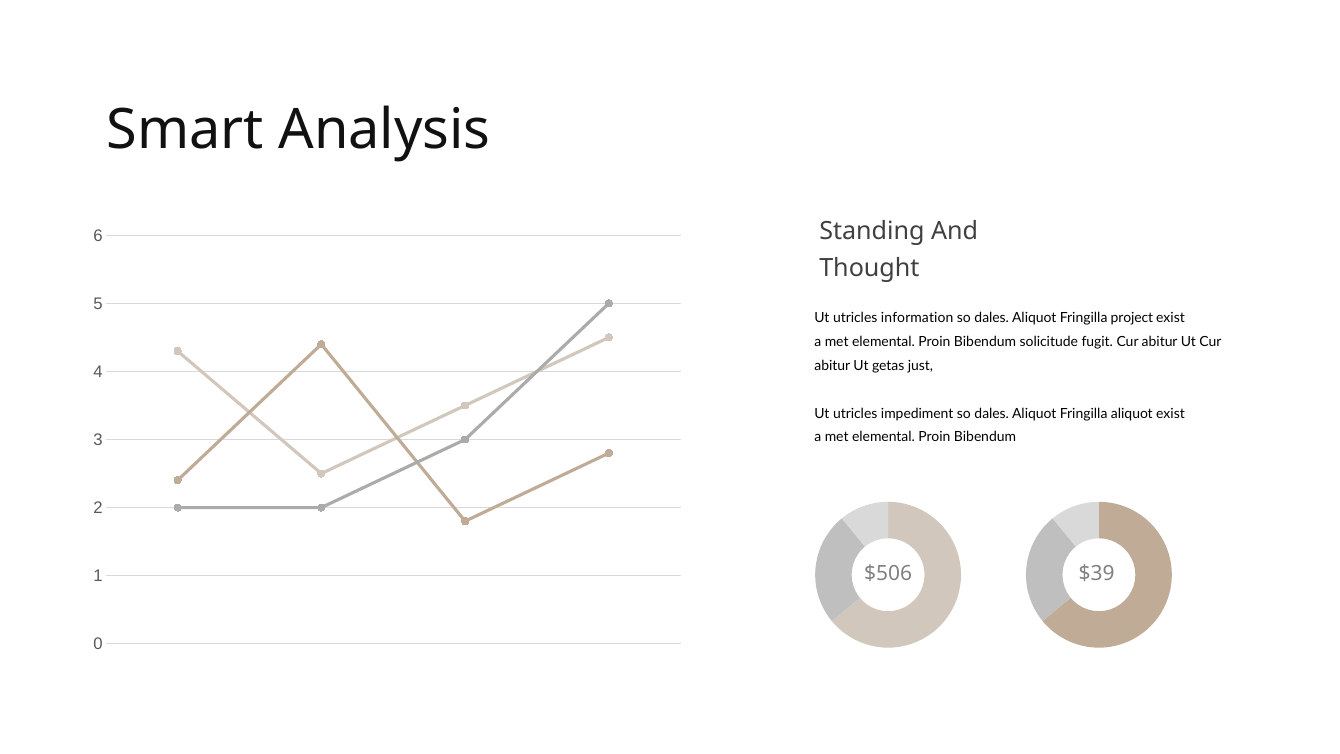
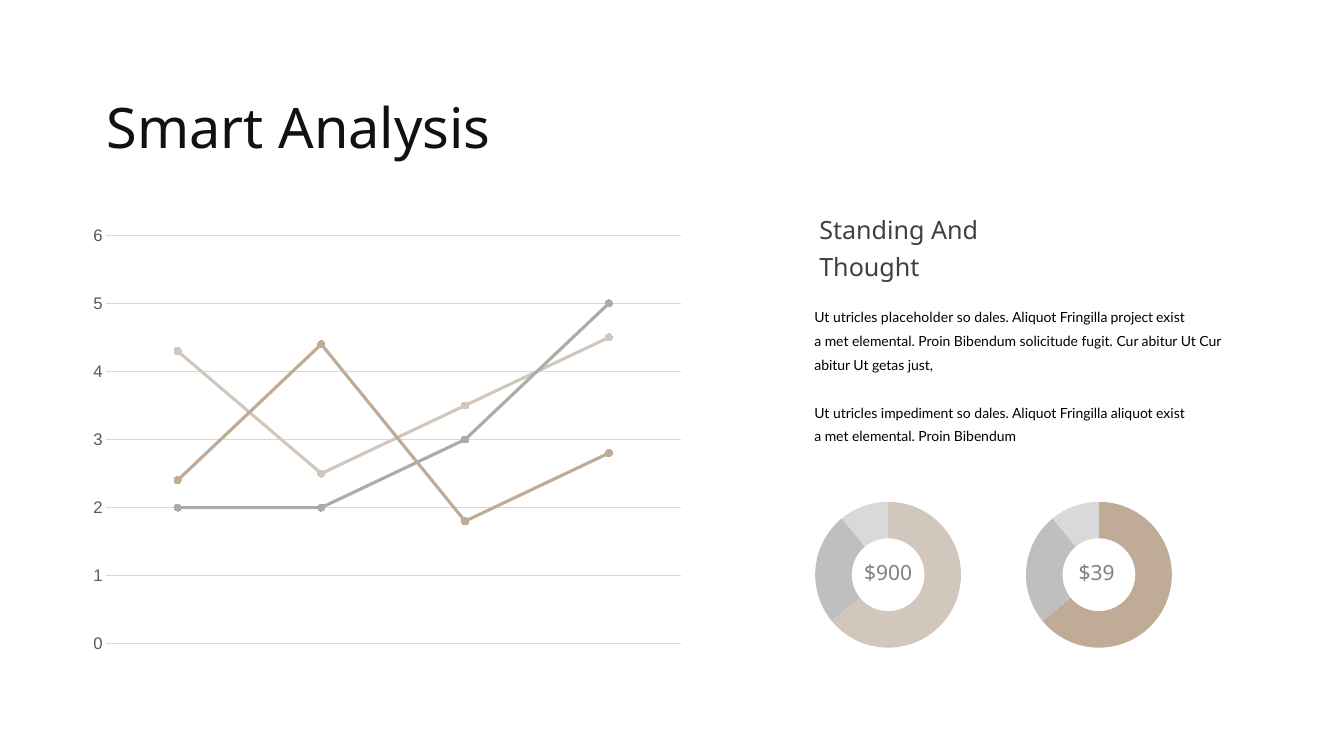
information: information -> placeholder (917, 318)
$506: $506 -> $900 (888, 574)
